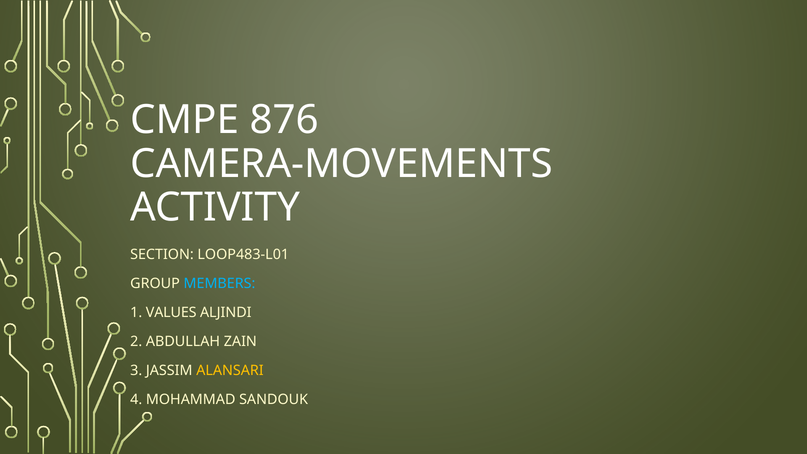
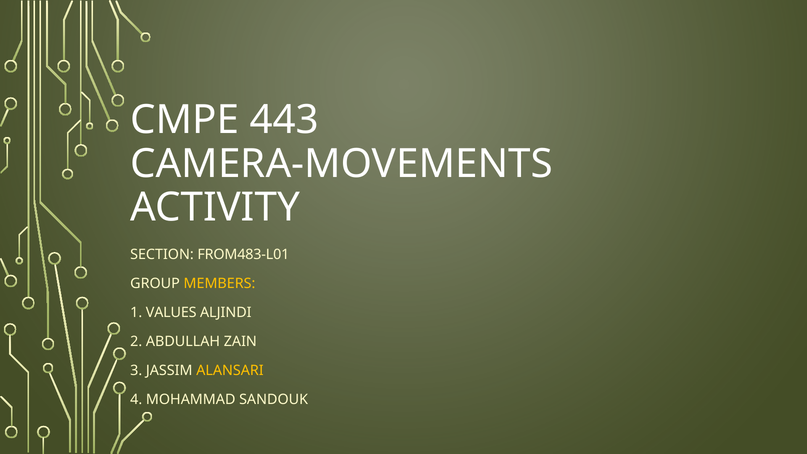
876: 876 -> 443 (284, 120)
LOOP483-L01: LOOP483-L01 -> FROM483-L01 (243, 254)
MEMBERS colour: light blue -> yellow (219, 283)
